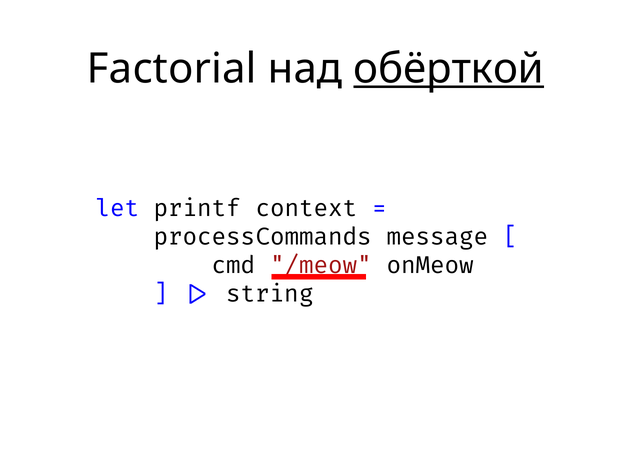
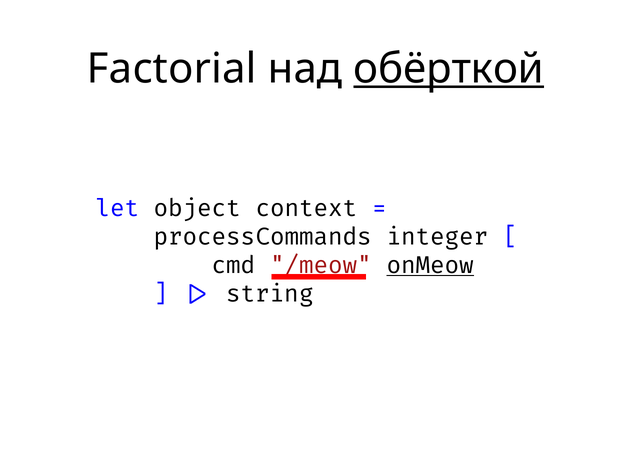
printf: printf -> object (197, 208)
message: message -> integer (437, 236)
onMeow underline: none -> present (430, 265)
